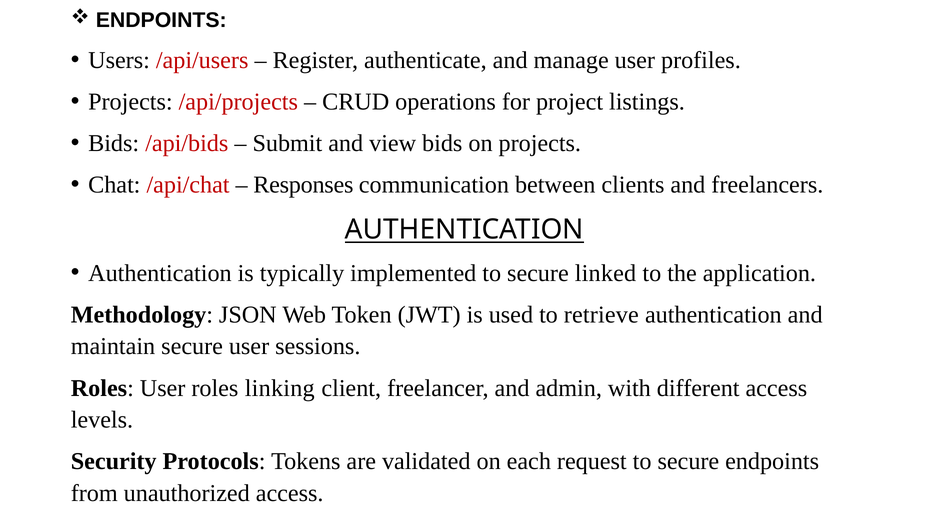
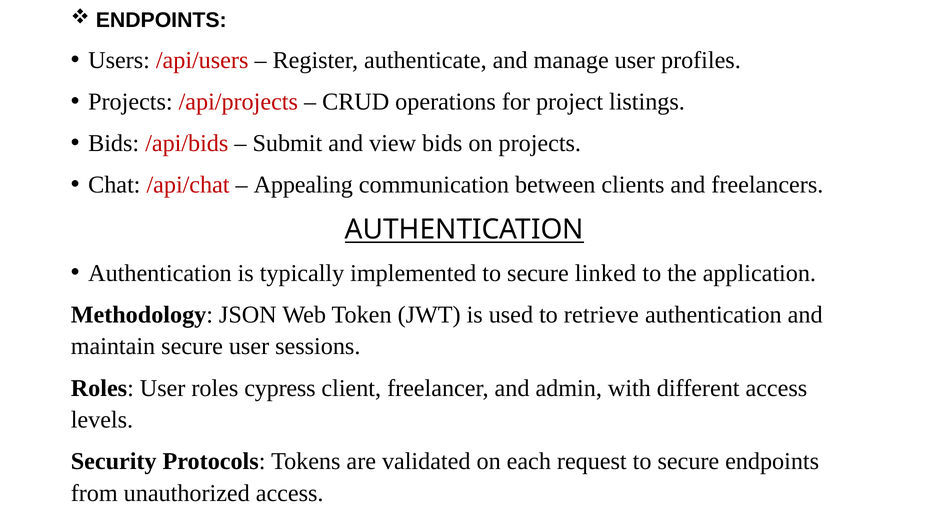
Responses: Responses -> Appealing (303, 185)
linking: linking -> cypress (280, 388)
